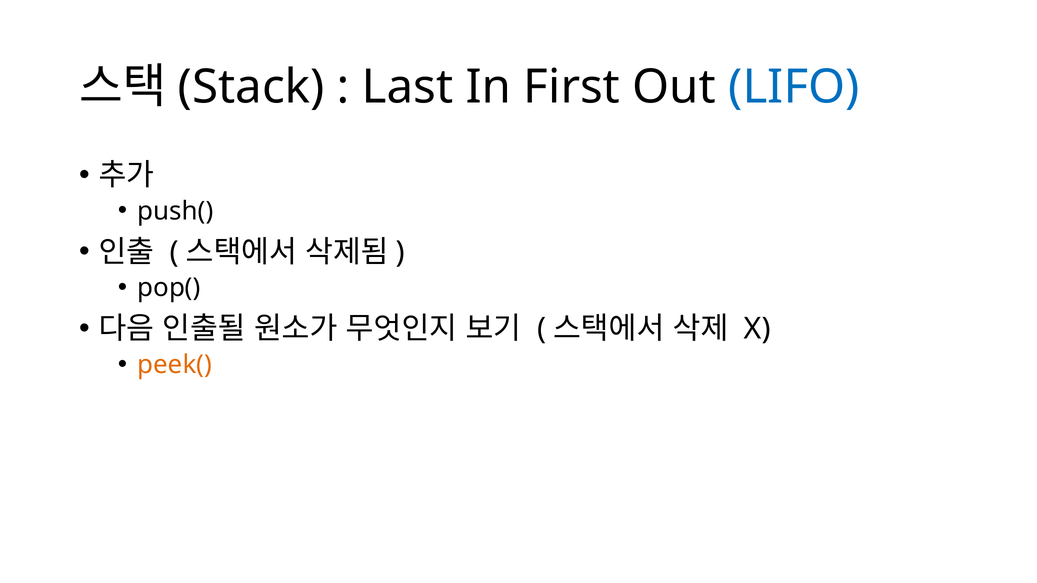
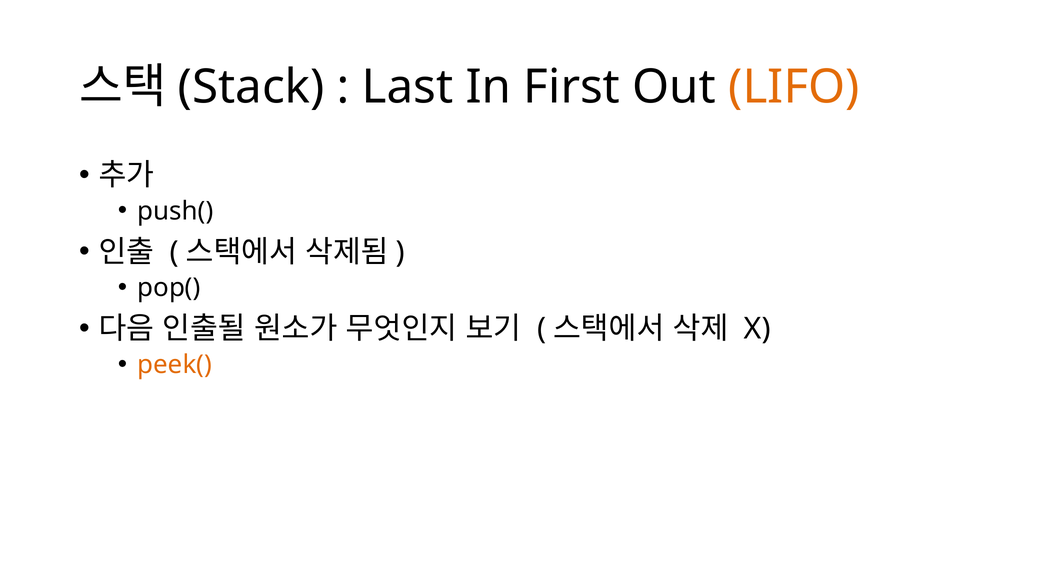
LIFO colour: blue -> orange (794, 87)
